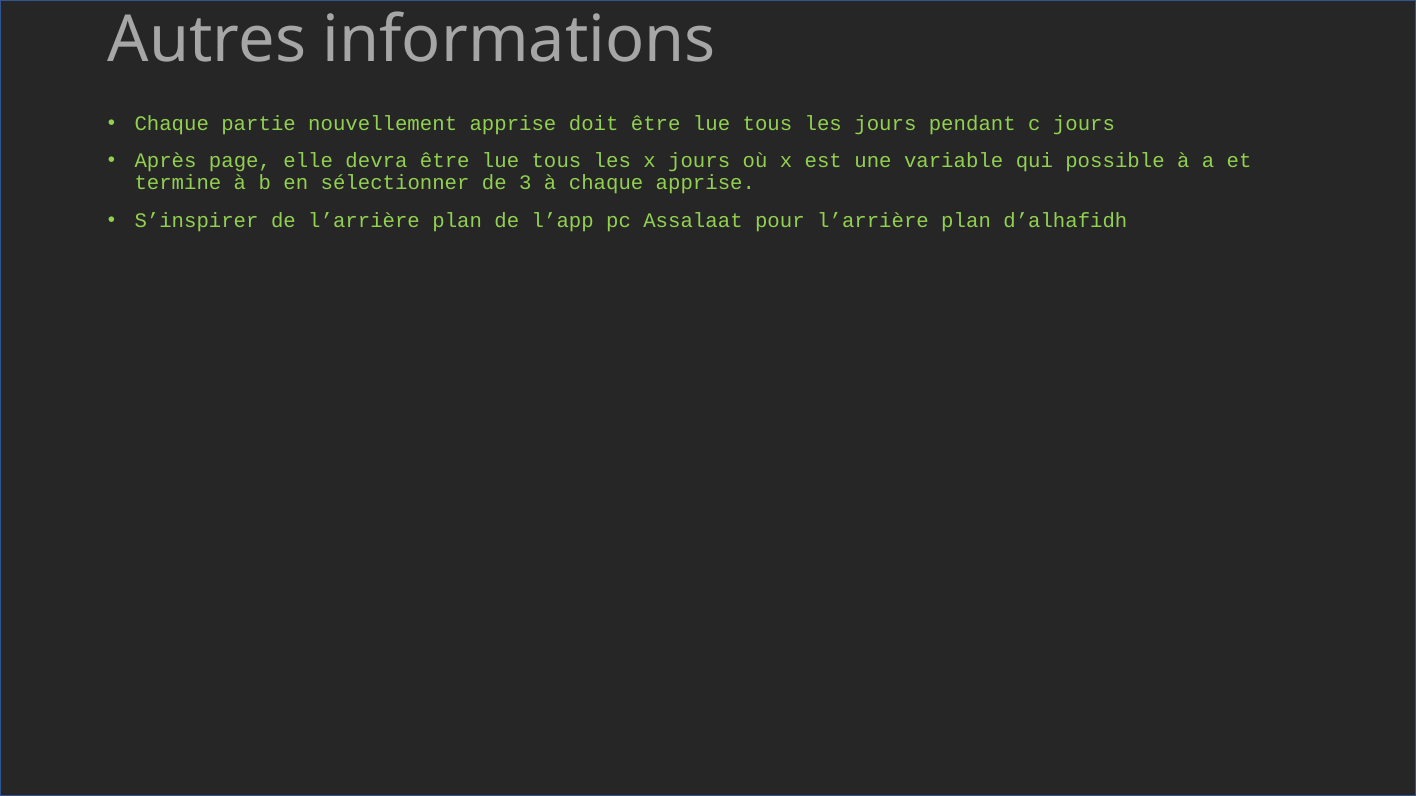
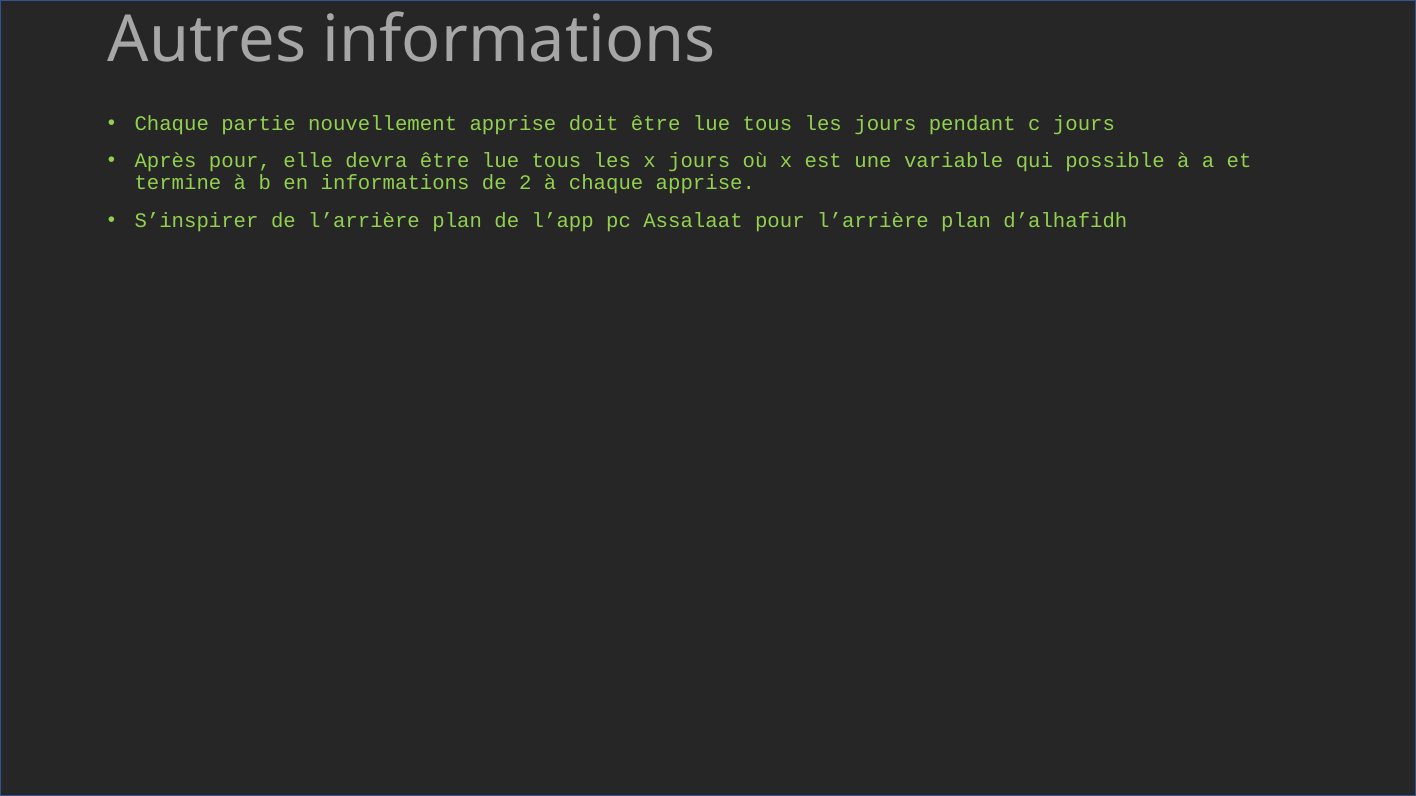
Après page: page -> pour (240, 161)
en sélectionner: sélectionner -> informations (395, 183)
3: 3 -> 2 (525, 183)
